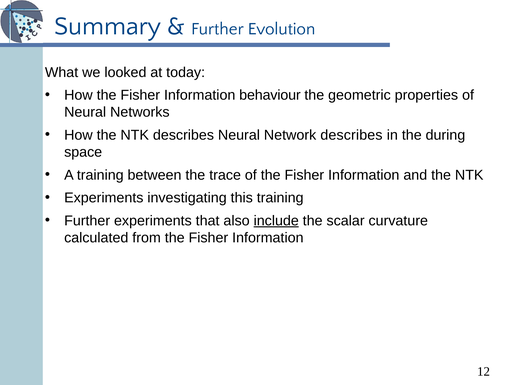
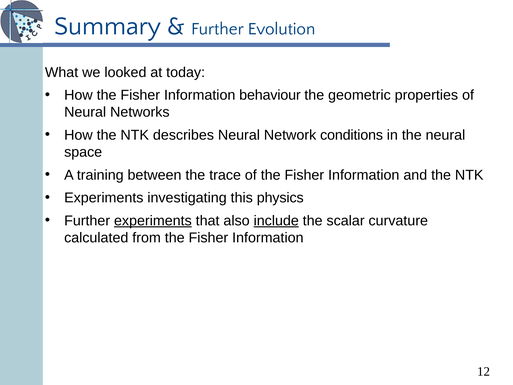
Network describes: describes -> conditions (352, 135)
the during: during -> neural (445, 135)
this training: training -> physics (280, 198)
experiments underline: none -> present (153, 220)
